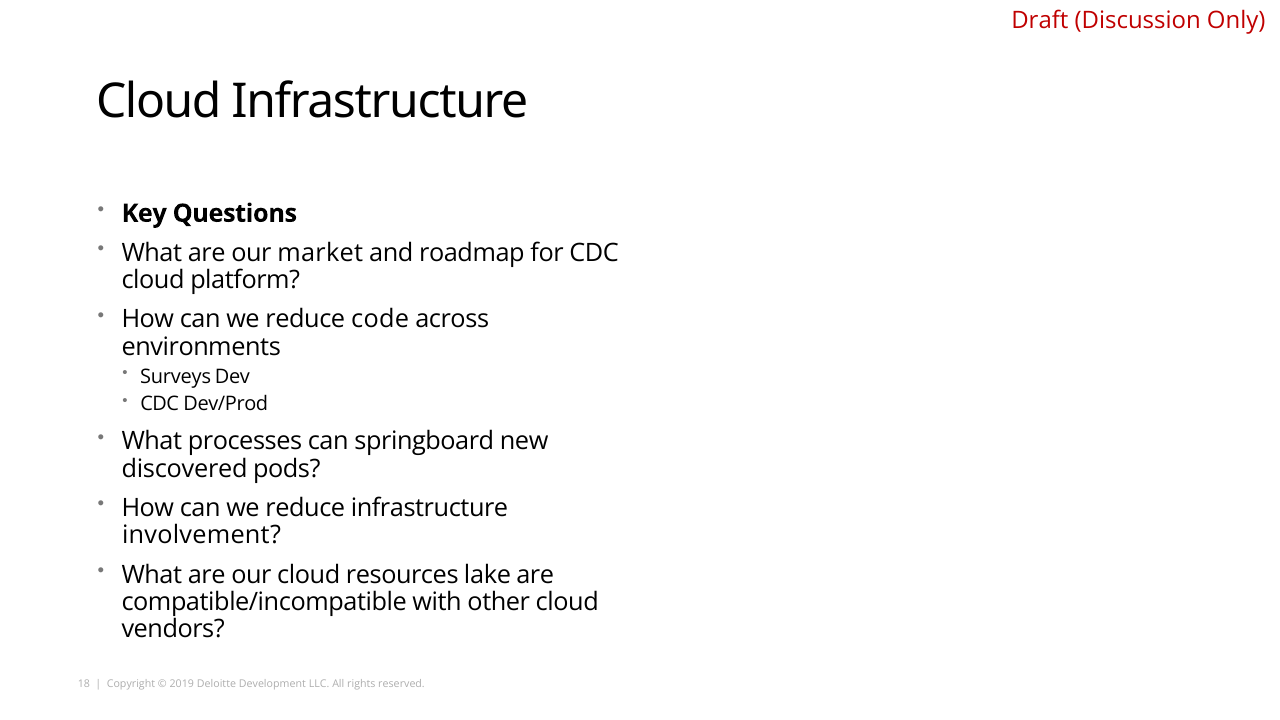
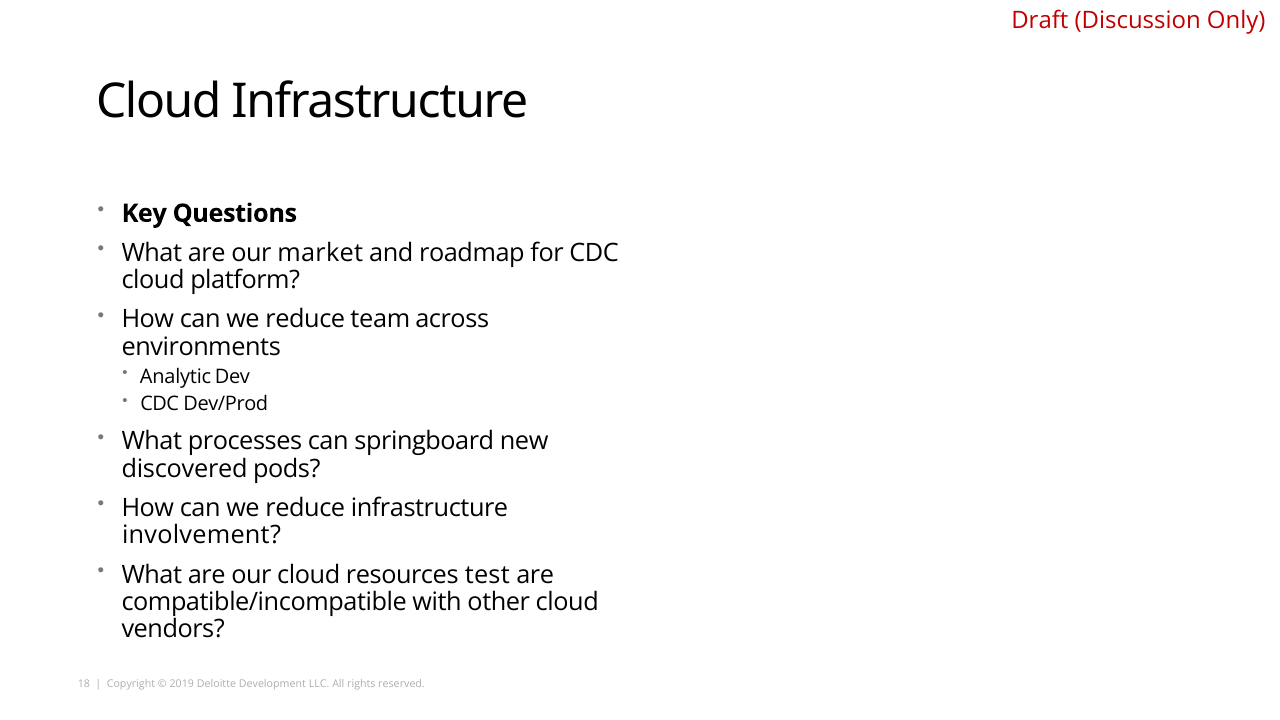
code: code -> team (380, 319)
Surveys: Surveys -> Analytic (176, 377)
lake: lake -> test (487, 575)
